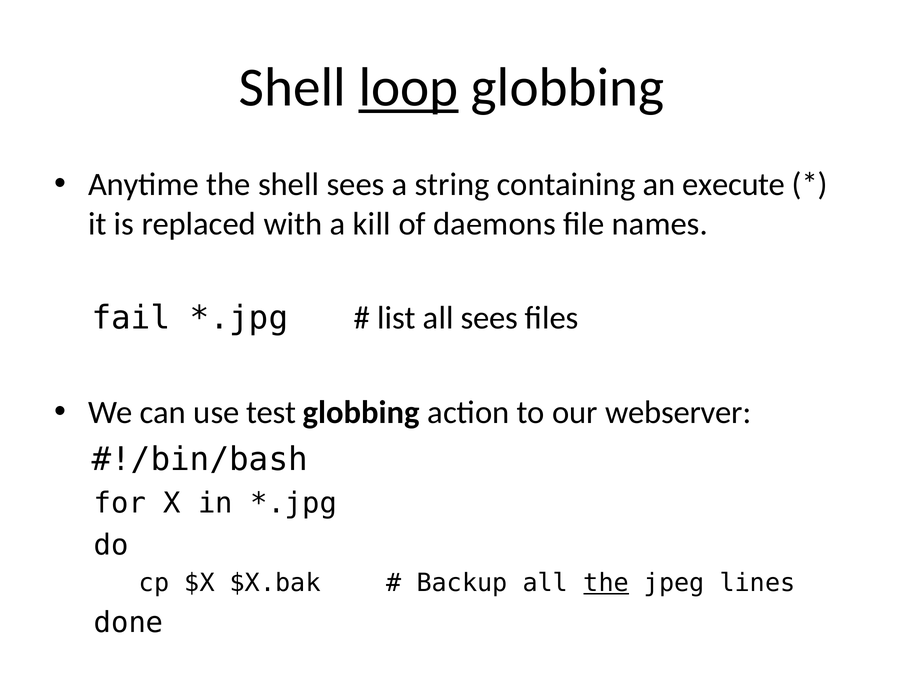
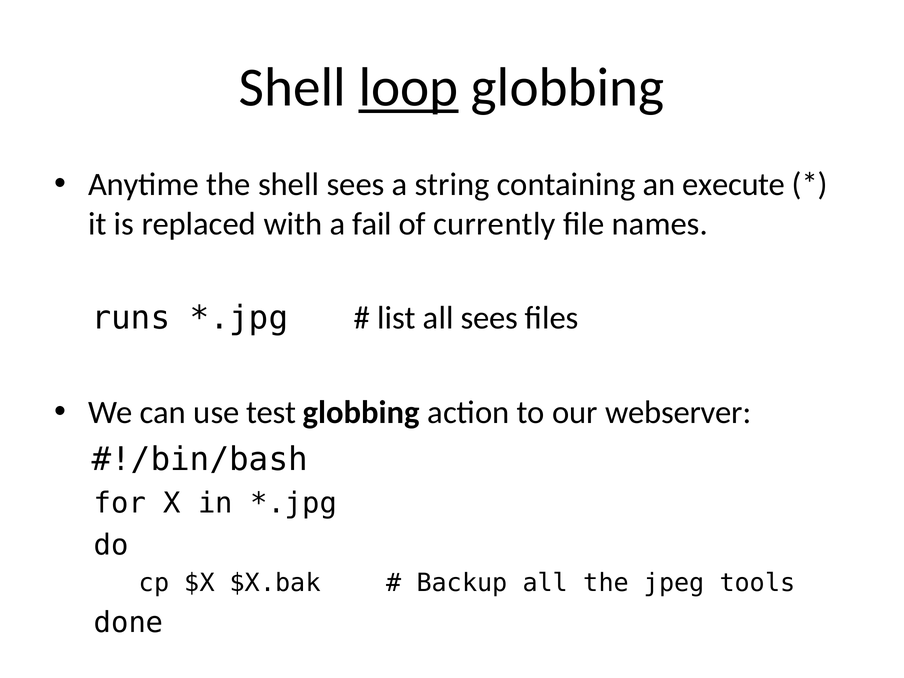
kill: kill -> fail (372, 224)
daemons: daemons -> currently (494, 224)
fail: fail -> runs (131, 318)
the underline: present -> none (606, 583)
lines: lines -> tools (758, 583)
